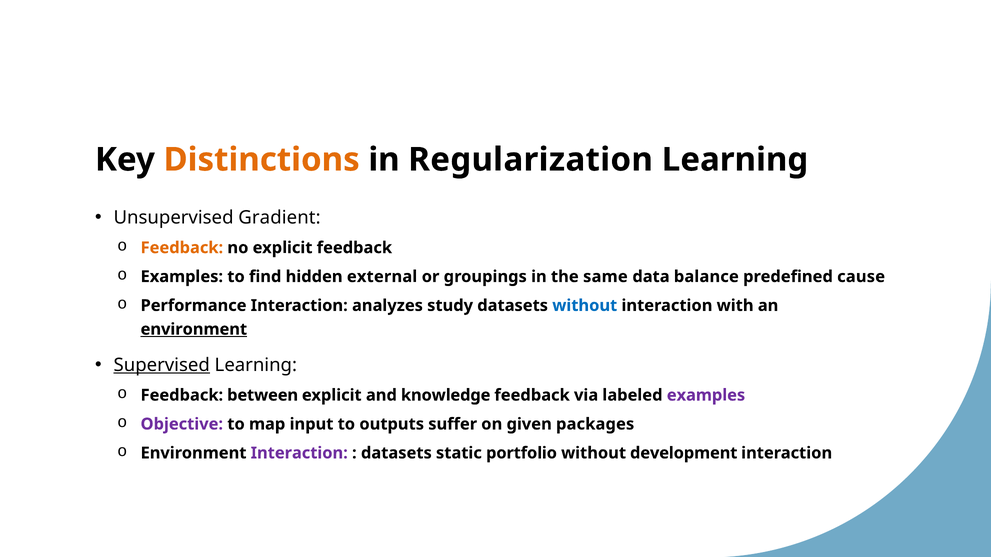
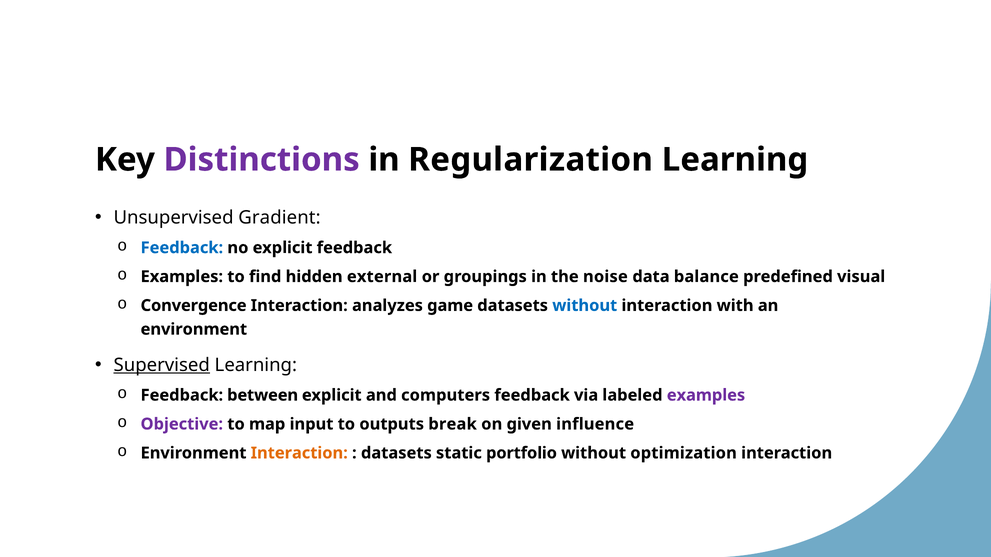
Distinctions colour: orange -> purple (262, 160)
Feedback colour: orange -> blue (182, 248)
same: same -> noise (605, 277)
cause: cause -> visual (861, 277)
Performance: Performance -> Convergence (194, 306)
study: study -> game (450, 306)
environment underline: present -> none (194, 330)
knowledge: knowledge -> computers (446, 395)
suffer: suffer -> break (453, 424)
packages: packages -> influence (595, 424)
Interaction colour: purple -> orange (299, 453)
development: development -> optimization (684, 453)
